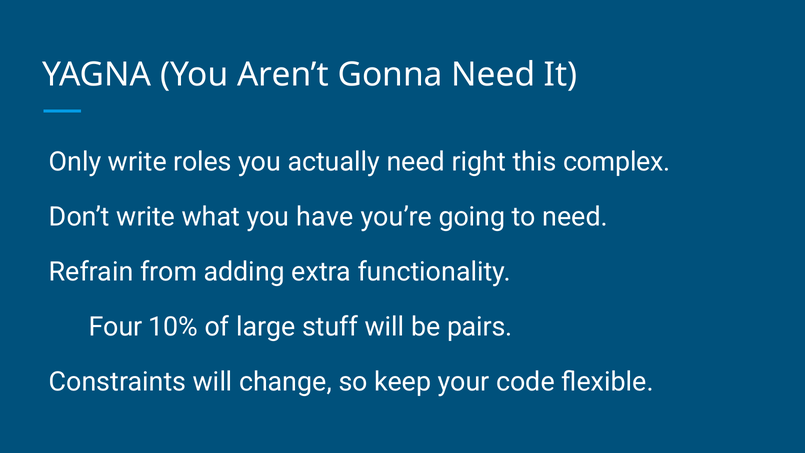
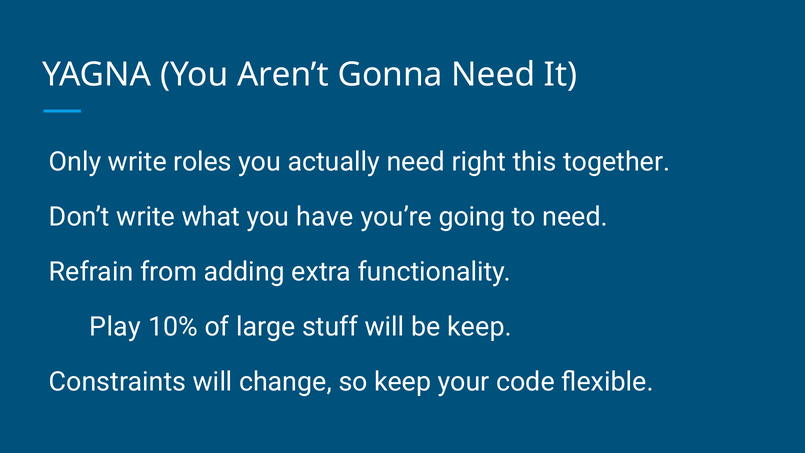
complex: complex -> together (617, 162)
Four: Four -> Play (115, 327)
be pairs: pairs -> keep (479, 327)
